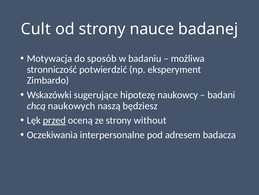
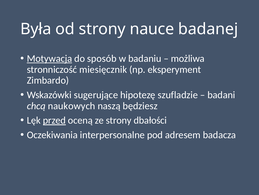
Cult: Cult -> Była (36, 29)
Motywacja underline: none -> present (49, 58)
potwierdzić: potwierdzić -> miesięcznik (103, 69)
naukowcy: naukowcy -> szufladzie (178, 95)
without: without -> dbałości (150, 120)
